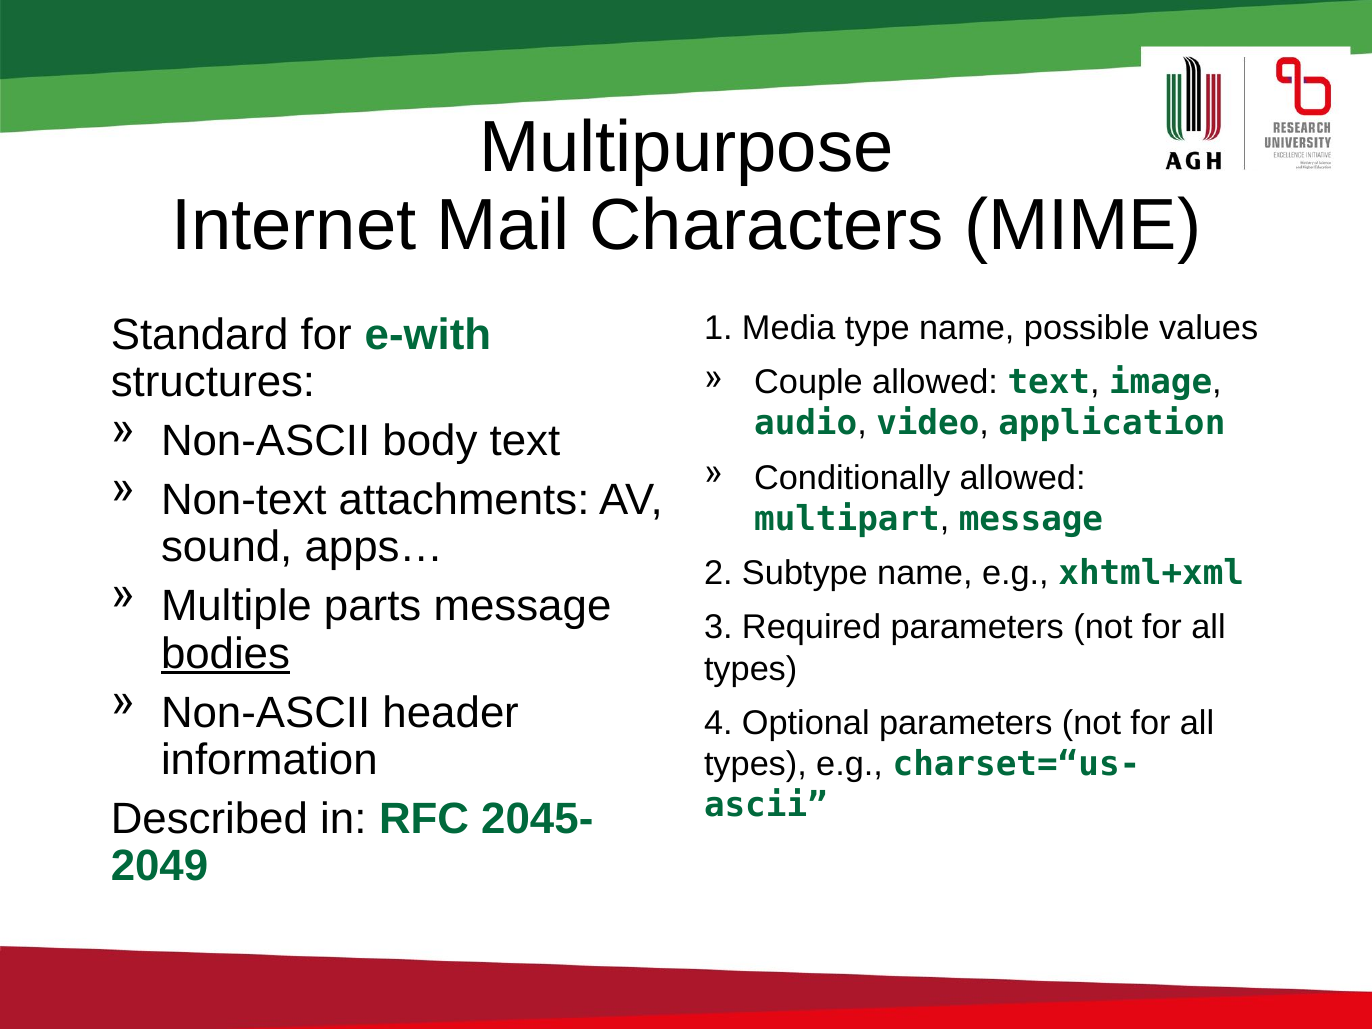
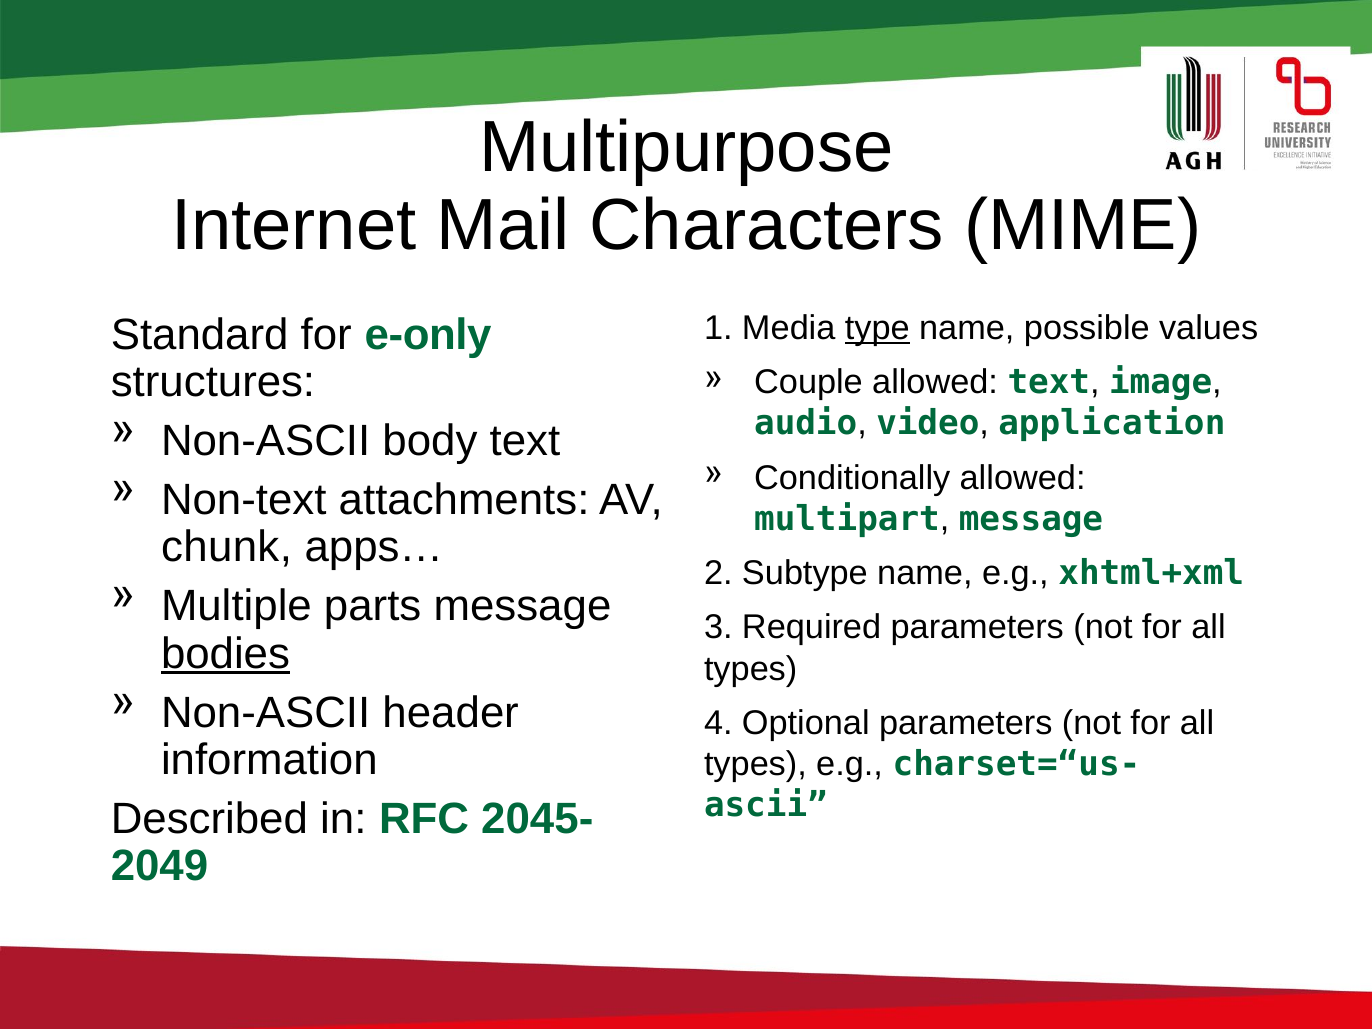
type underline: none -> present (877, 328)
e-with: e-with -> e-only (428, 335)
sound: sound -> chunk (226, 547)
